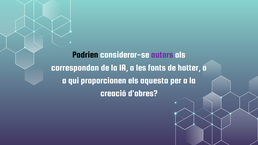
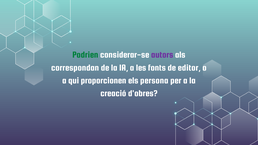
Podrien colour: black -> green (85, 55)
hotter: hotter -> editor (189, 68)
aquesta: aquesta -> persona (154, 80)
